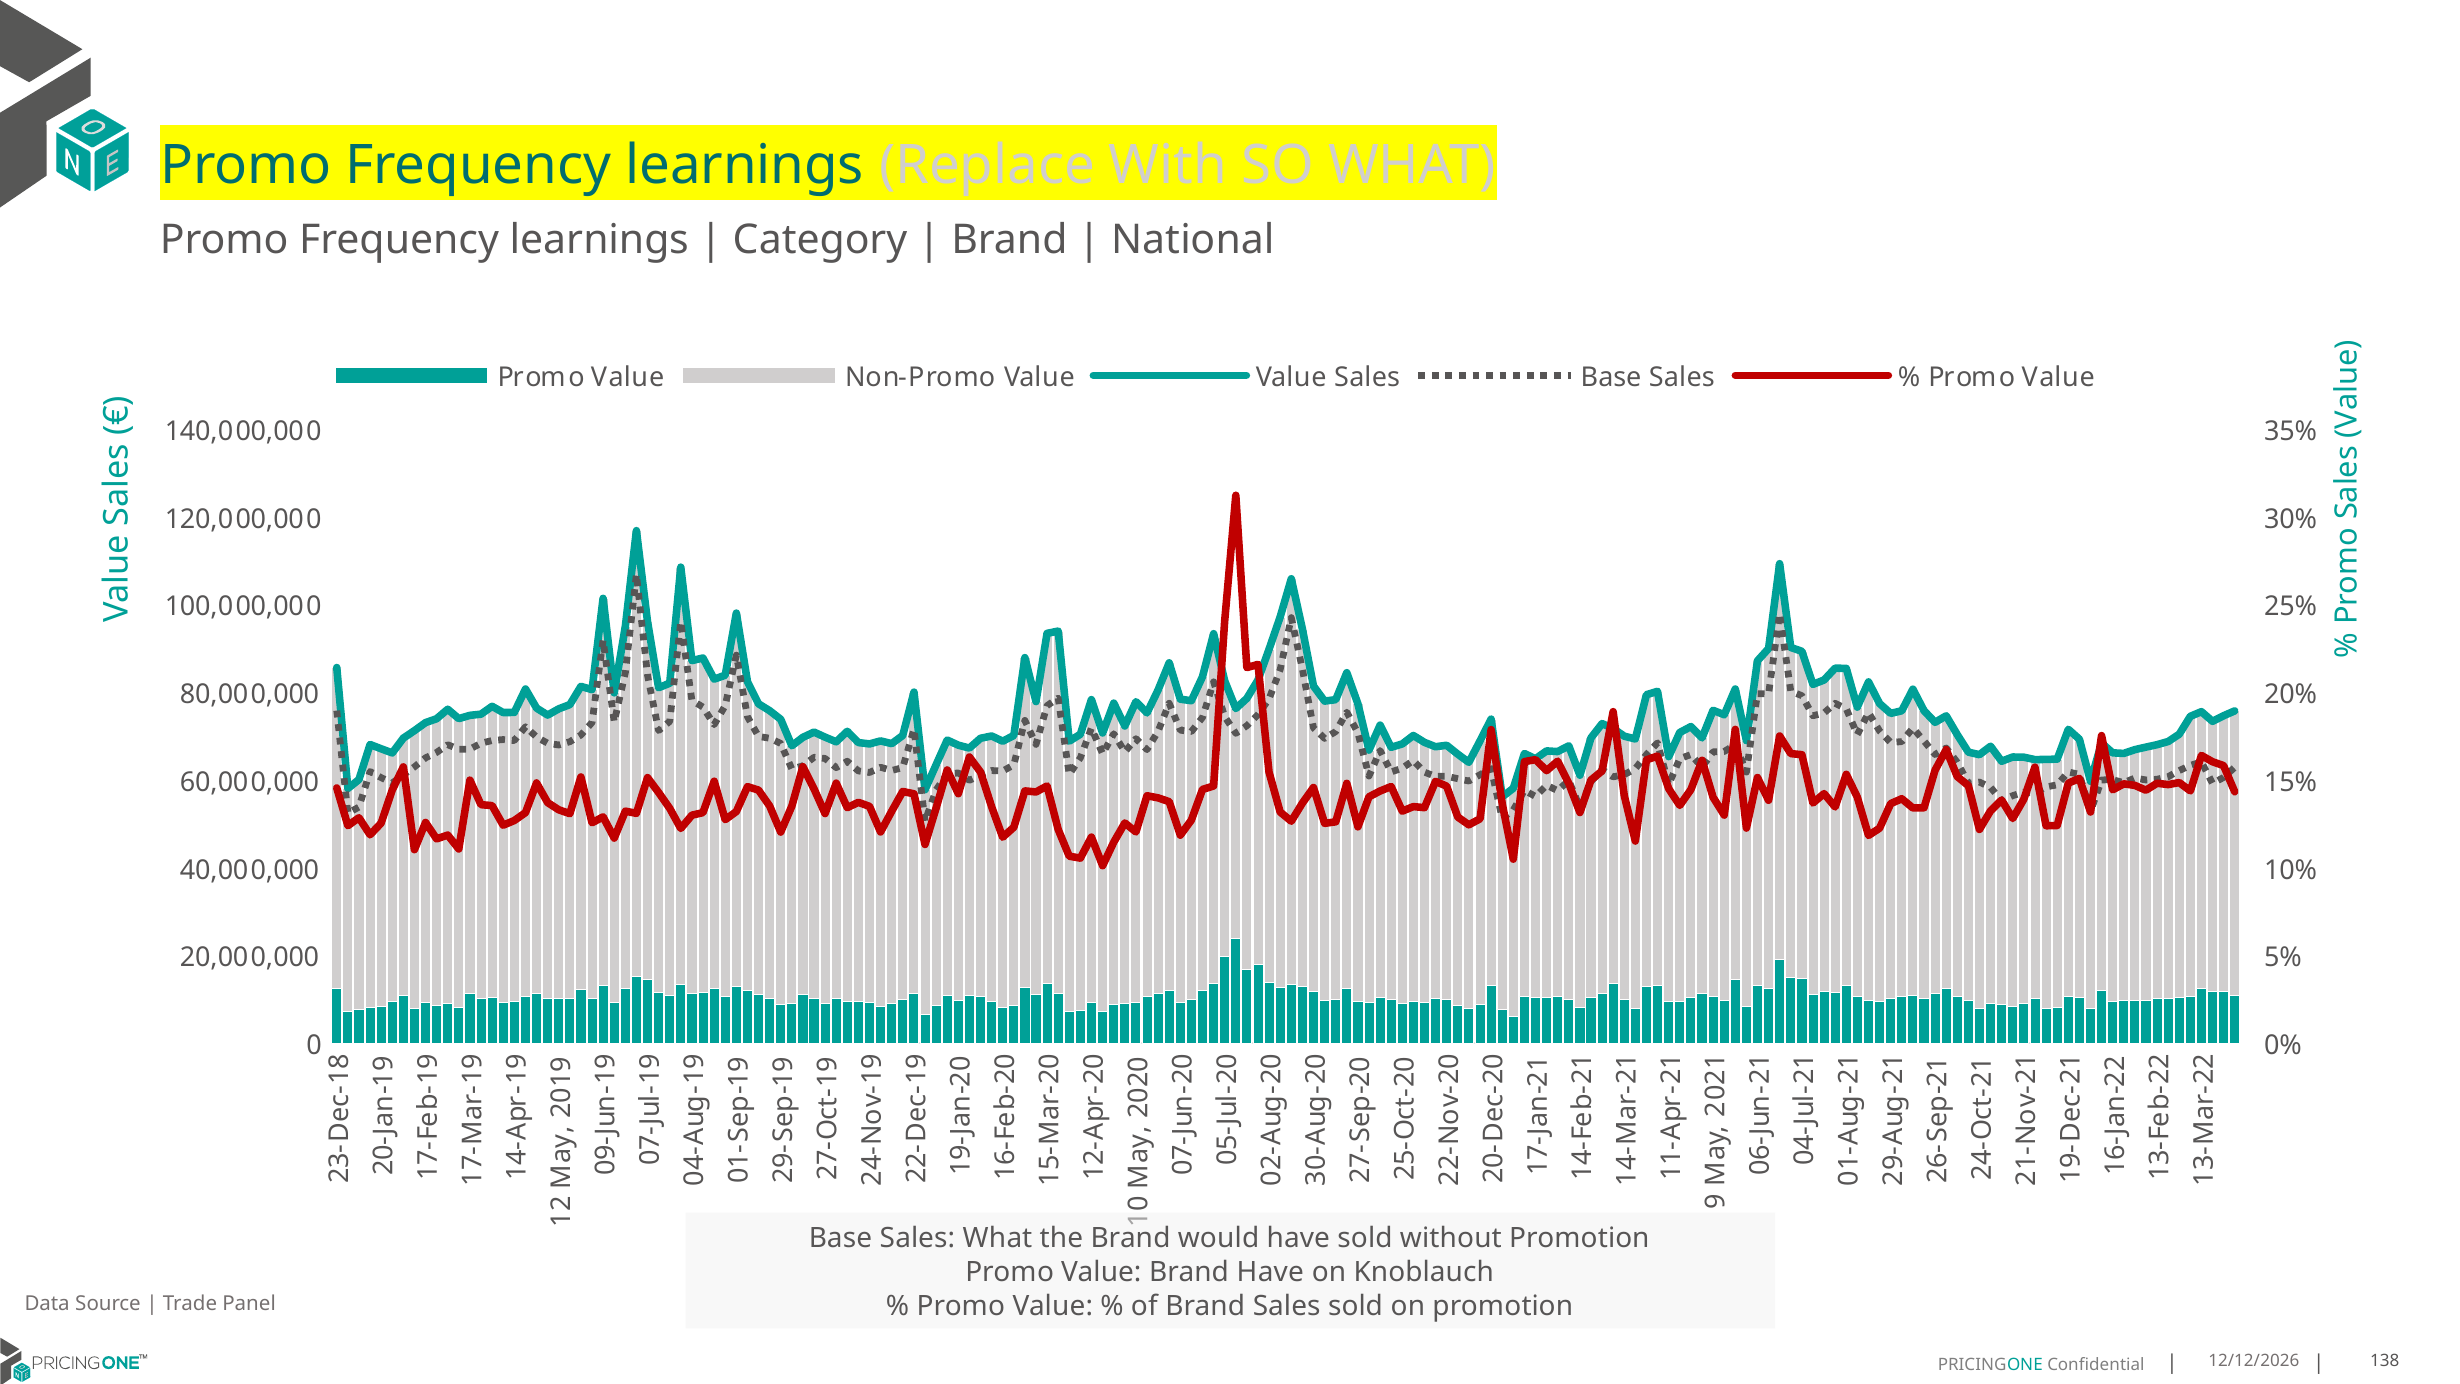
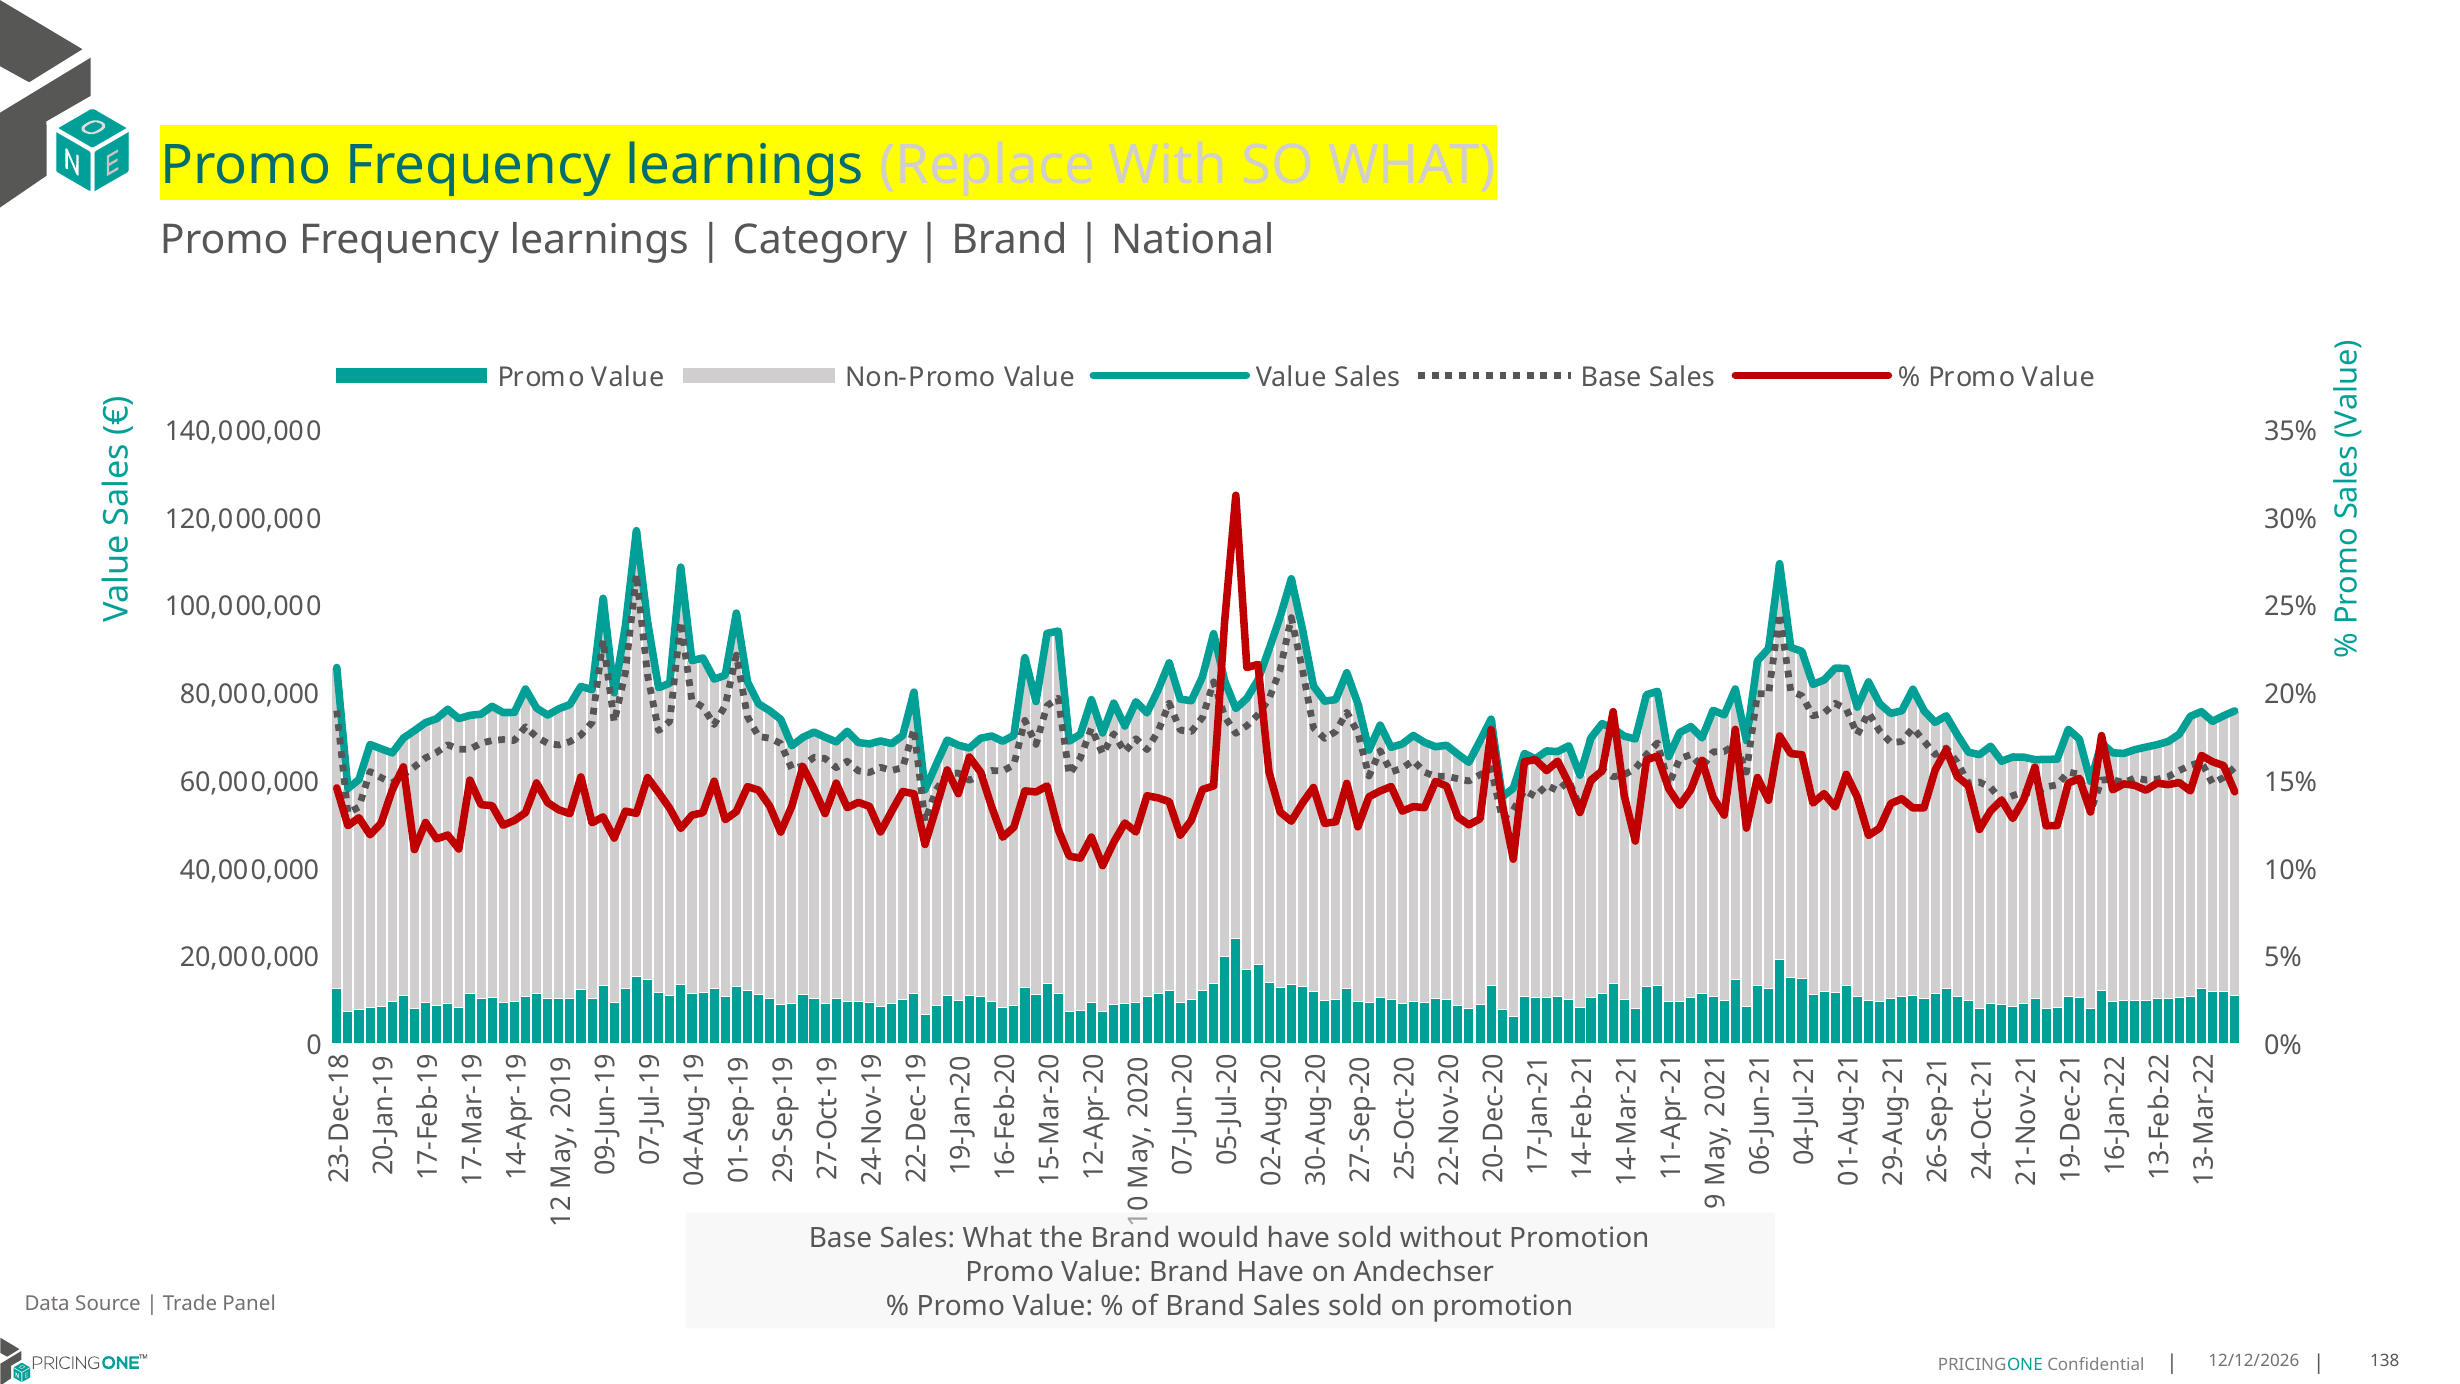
Knoblauch: Knoblauch -> Andechser (1424, 1272)
